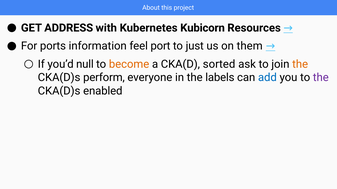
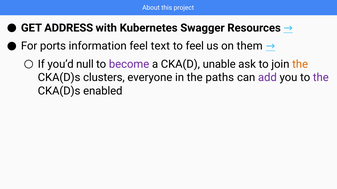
Kubicorn: Kubicorn -> Swagger (202, 28)
port: port -> text (160, 46)
to just: just -> feel (195, 46)
become colour: orange -> purple (129, 64)
sorted: sorted -> unable (219, 64)
perform: perform -> clusters (104, 78)
labels: labels -> paths (220, 78)
add colour: blue -> purple (267, 78)
